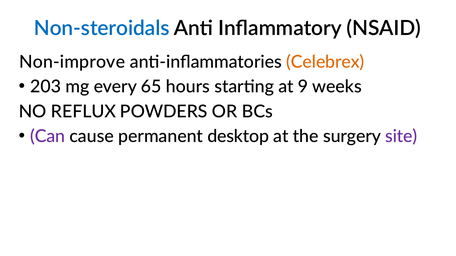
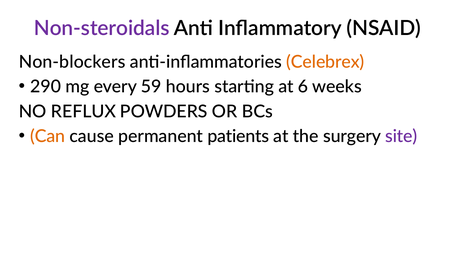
Non-steroidals colour: blue -> purple (102, 28)
Non-improve: Non-improve -> Non-blockers (72, 62)
203: 203 -> 290 (46, 87)
65: 65 -> 59 (151, 87)
9: 9 -> 6 (303, 87)
Can colour: purple -> orange (48, 137)
desktop: desktop -> patients (238, 137)
